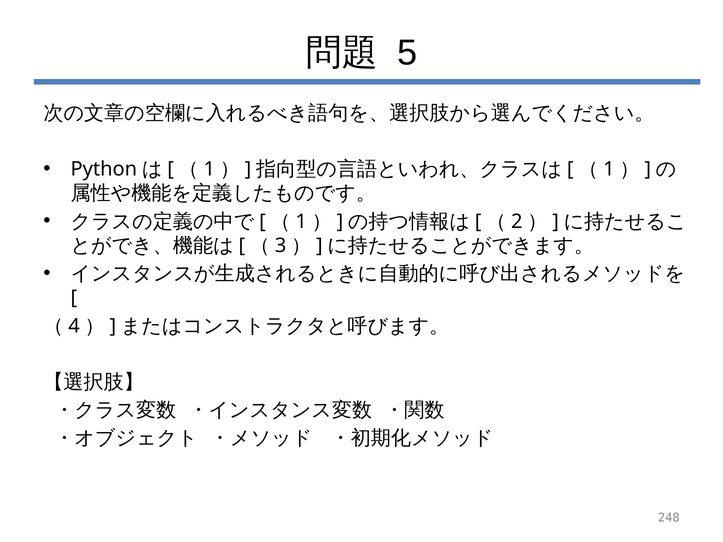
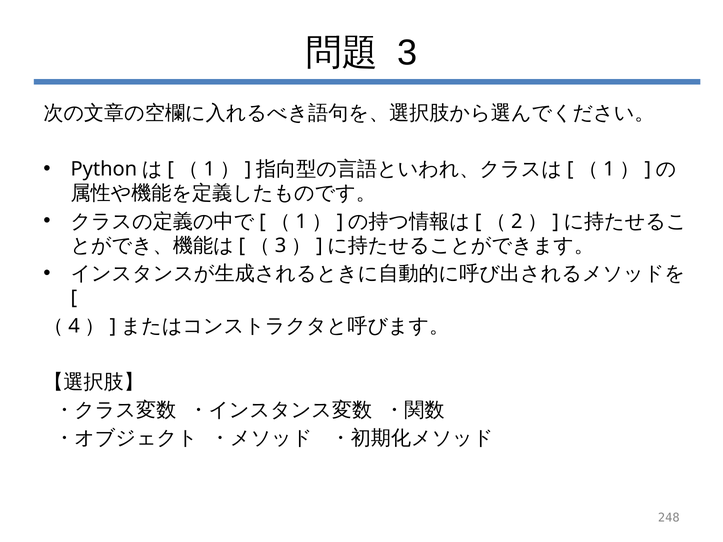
5: 5 -> 3 (407, 53)
